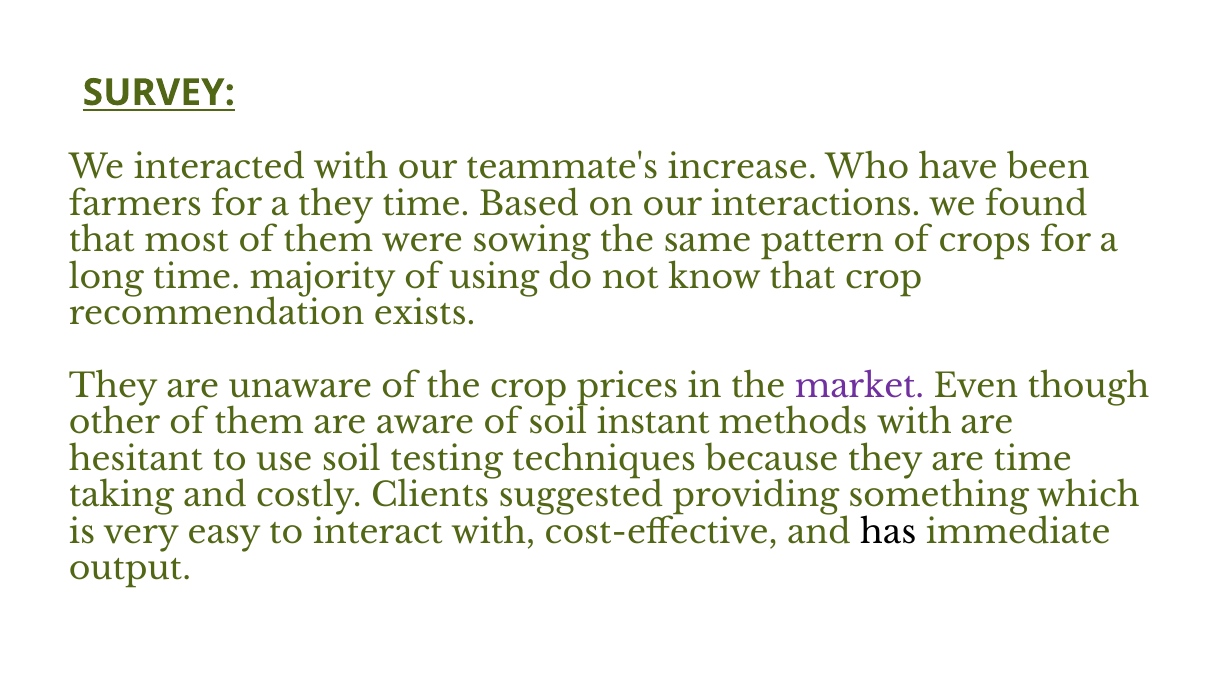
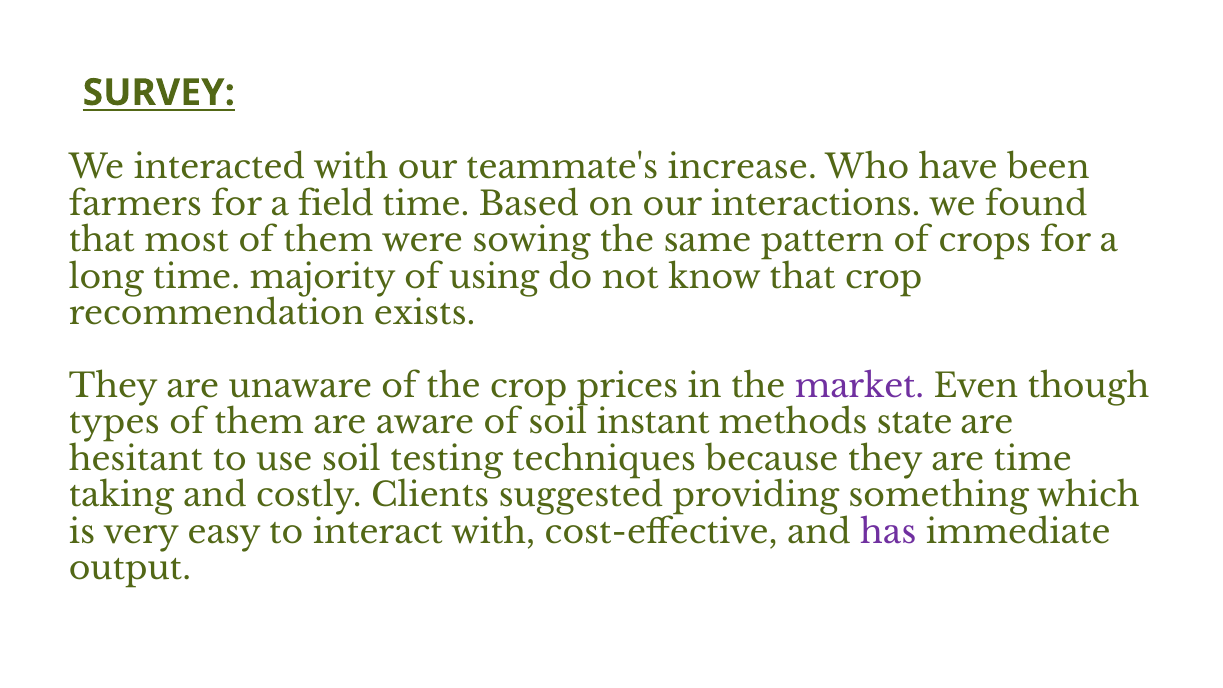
a they: they -> field (336, 204)
other: other -> types (114, 423)
methods with: with -> state (915, 423)
has colour: black -> purple (888, 532)
